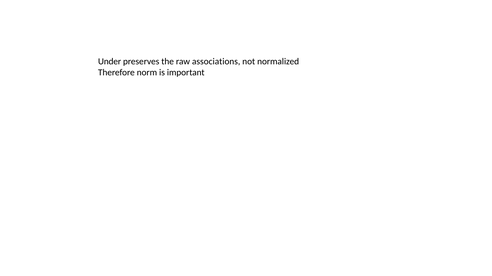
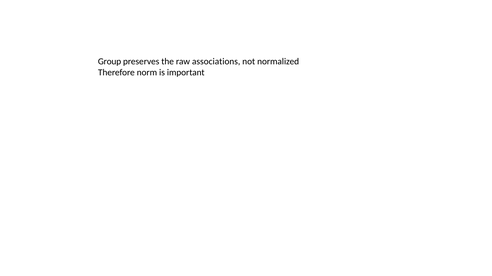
Under: Under -> Group (110, 62)
